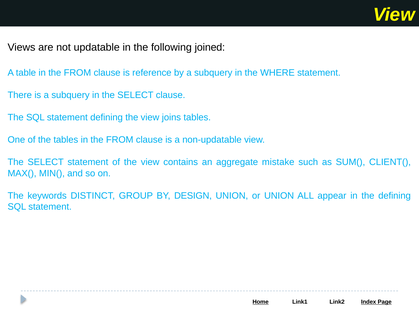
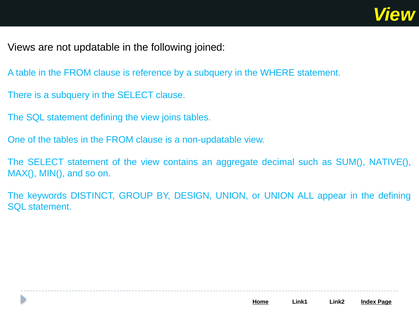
mistake: mistake -> decimal (278, 162)
CLIENT(: CLIENT( -> NATIVE( (390, 162)
